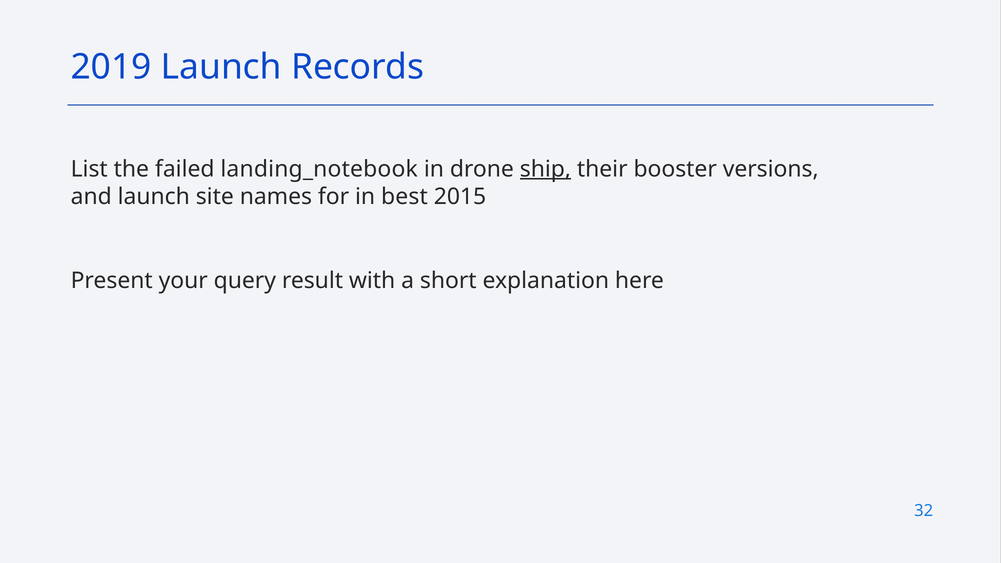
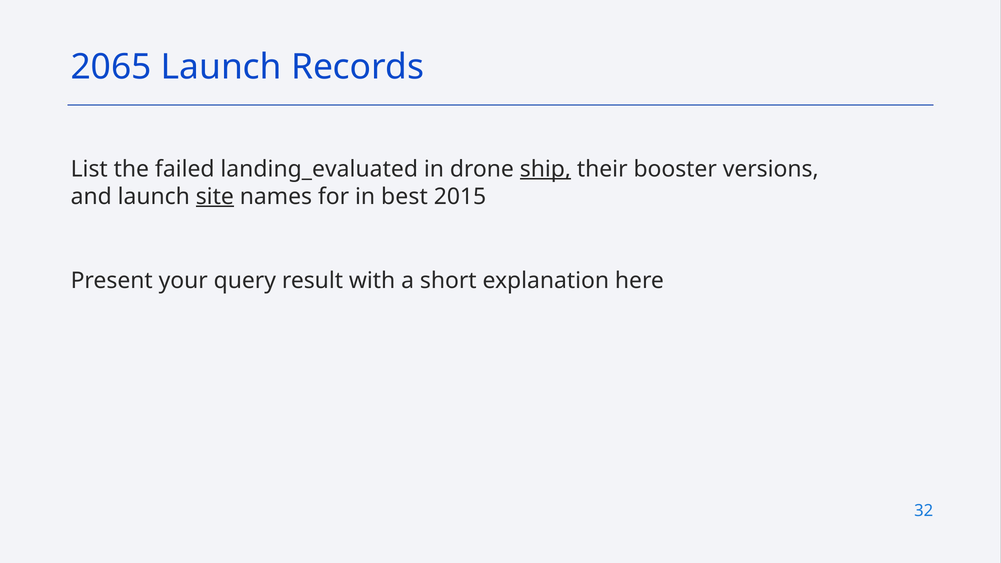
2019: 2019 -> 2065 (111, 67)
landing_notebook: landing_notebook -> landing_evaluated (319, 169)
site underline: none -> present (215, 196)
